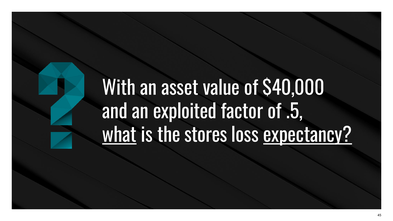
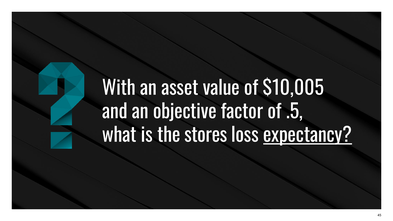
$40,000: $40,000 -> $10,005 (293, 88)
exploited: exploited -> objective (185, 112)
what underline: present -> none (119, 135)
